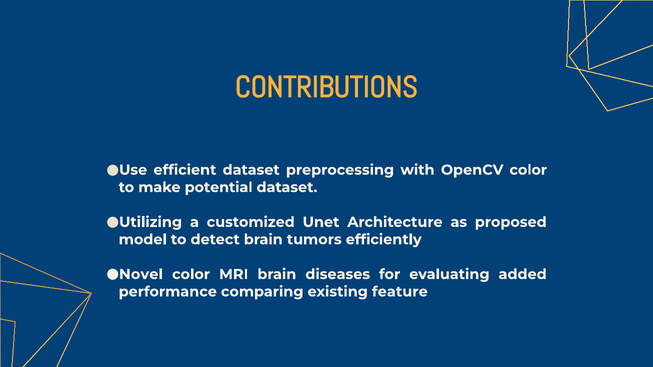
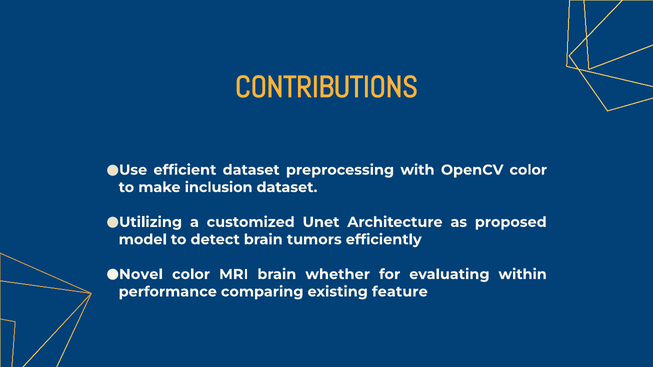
potential: potential -> inclusion (219, 187)
diseases: diseases -> whether (338, 275)
added: added -> within (523, 275)
